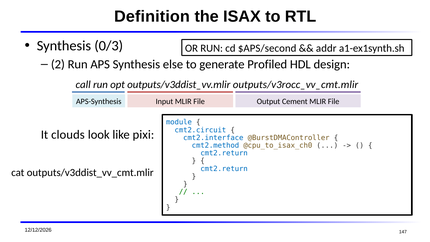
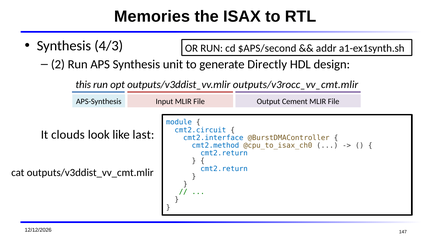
Definition: Definition -> Memories (152, 17)
0/3: 0/3 -> 4/3 (109, 46)
else: else -> unit (173, 64)
Profiled: Profiled -> Directly (267, 64)
call: call -> this (83, 84)
pixi: pixi -> last (143, 135)
